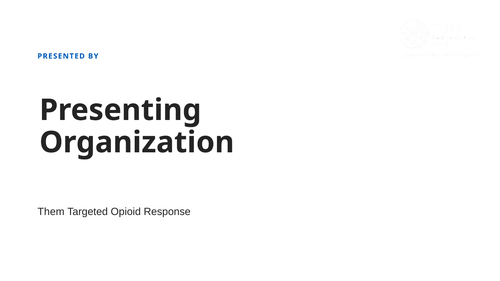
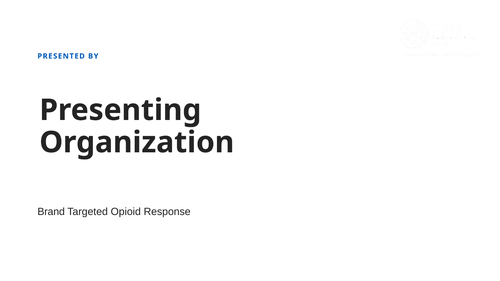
Them: Them -> Brand (51, 212)
